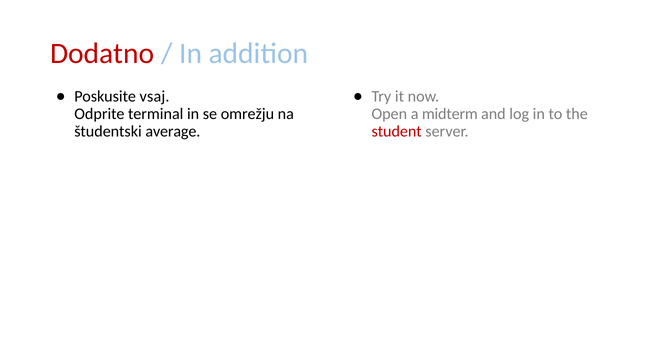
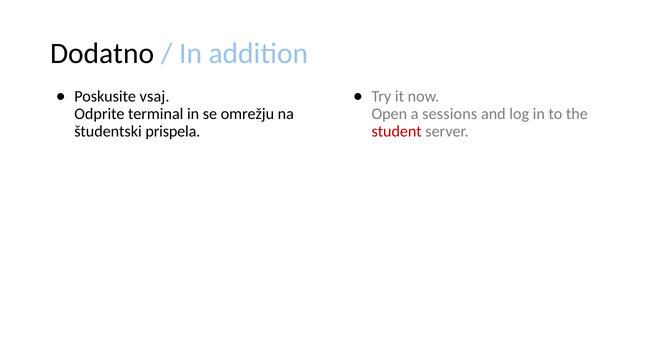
Dodatno colour: red -> black (102, 54)
midterm: midterm -> sessions (450, 114)
average: average -> prispela (173, 131)
